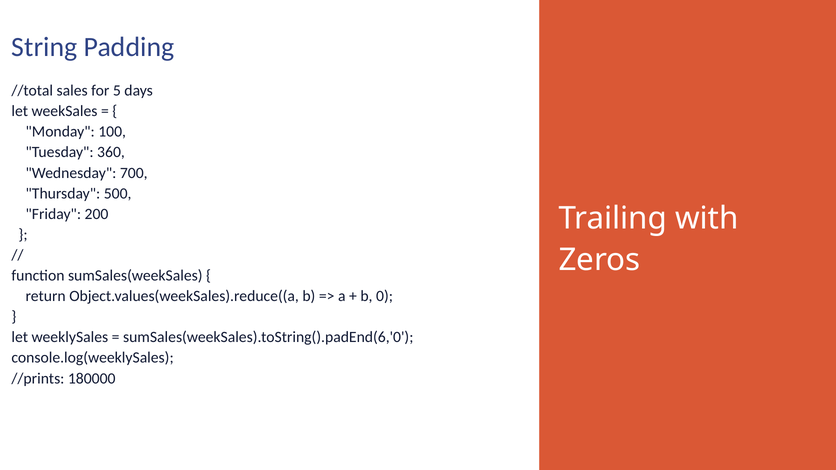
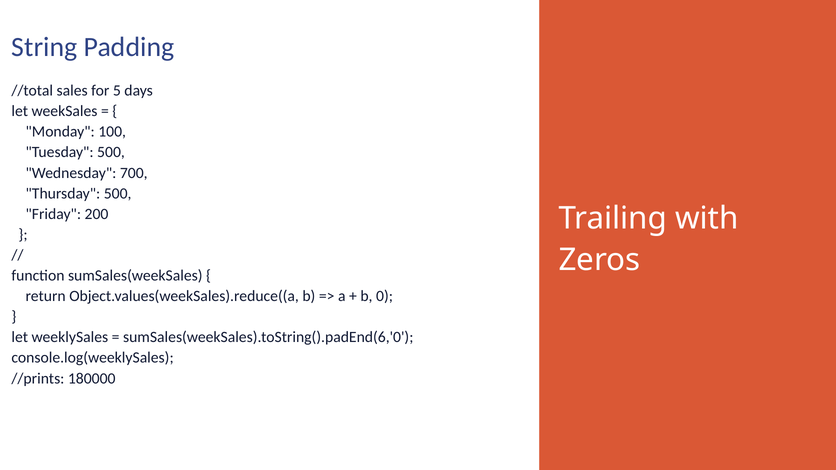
Tuesday 360: 360 -> 500 (111, 152)
